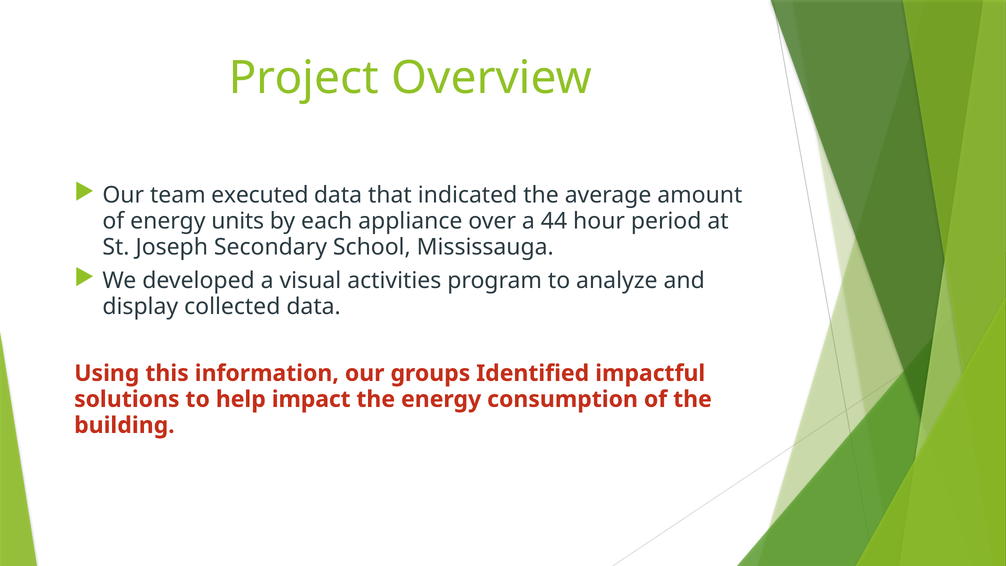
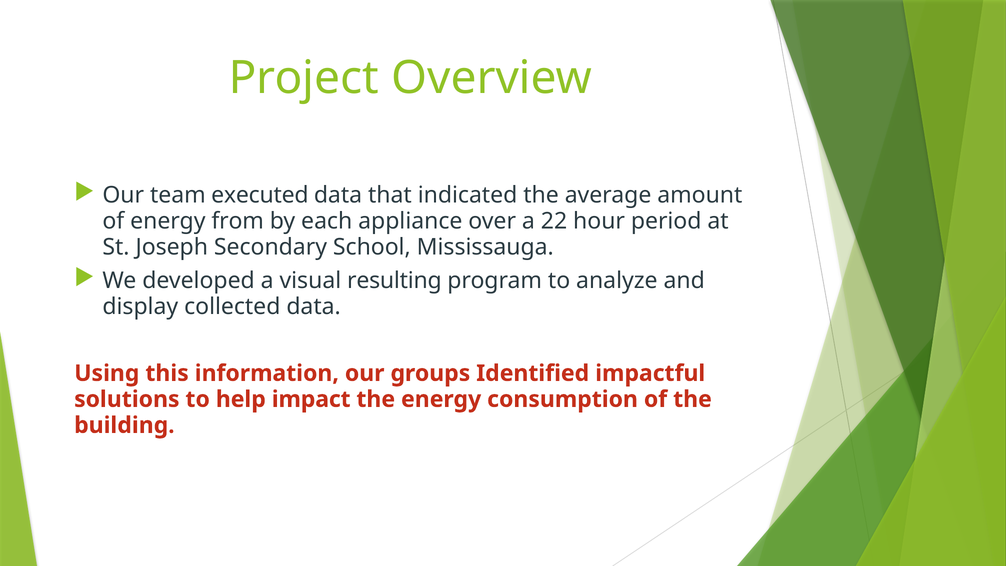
units: units -> from (238, 221)
44: 44 -> 22 (554, 221)
activities: activities -> resulting (394, 281)
